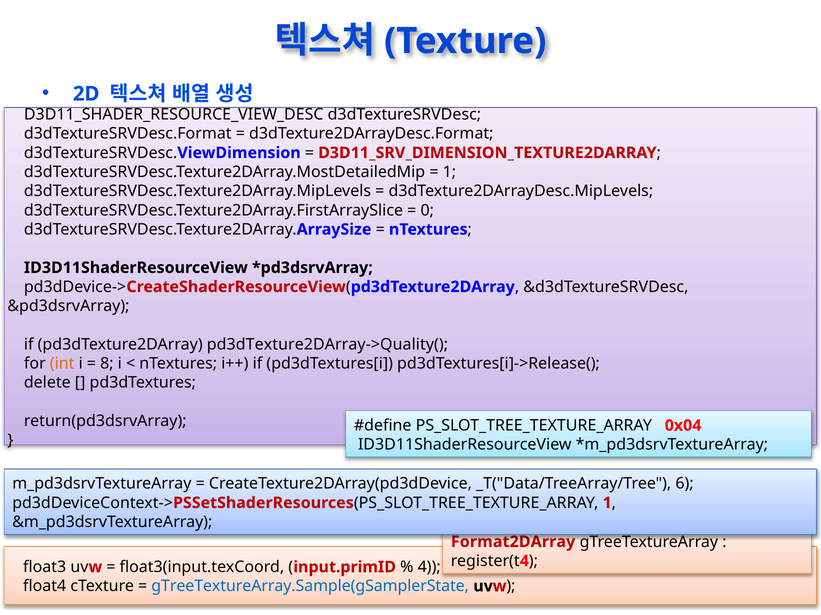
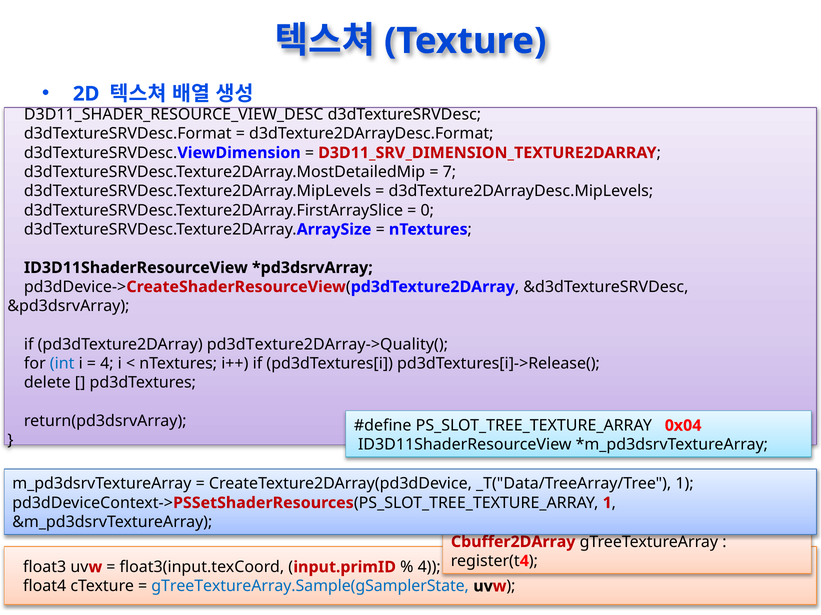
1: 1 -> 7 (449, 172)
int colour: orange -> blue (62, 364)
8: 8 -> 4 (107, 364)
_T("Data/TreeArray/Tree 6: 6 -> 1 (685, 484)
Format2DArray: Format2DArray -> Cbuffer2DArray (513, 542)
